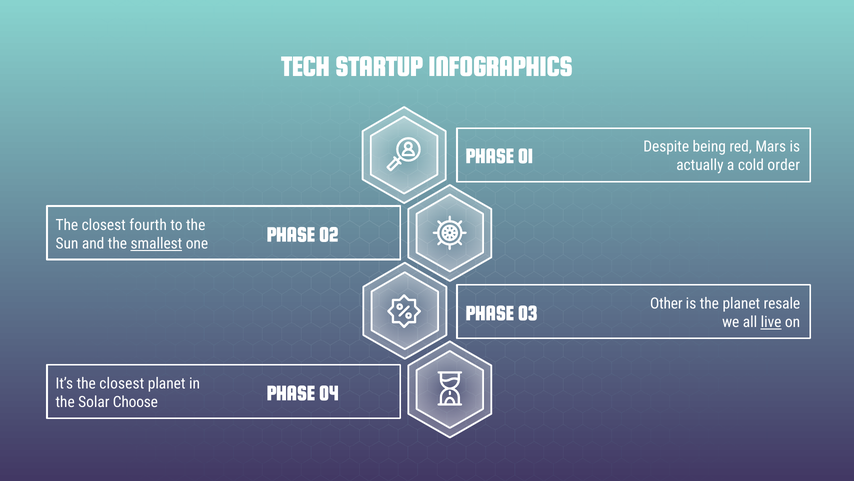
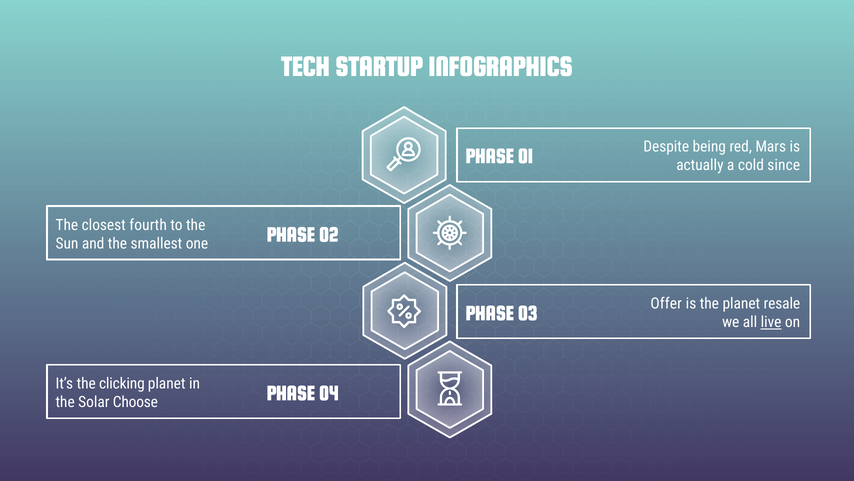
order: order -> since (784, 165)
smallest underline: present -> none (156, 243)
Other: Other -> Offer (666, 303)
It’s the closest: closest -> clicking (122, 383)
